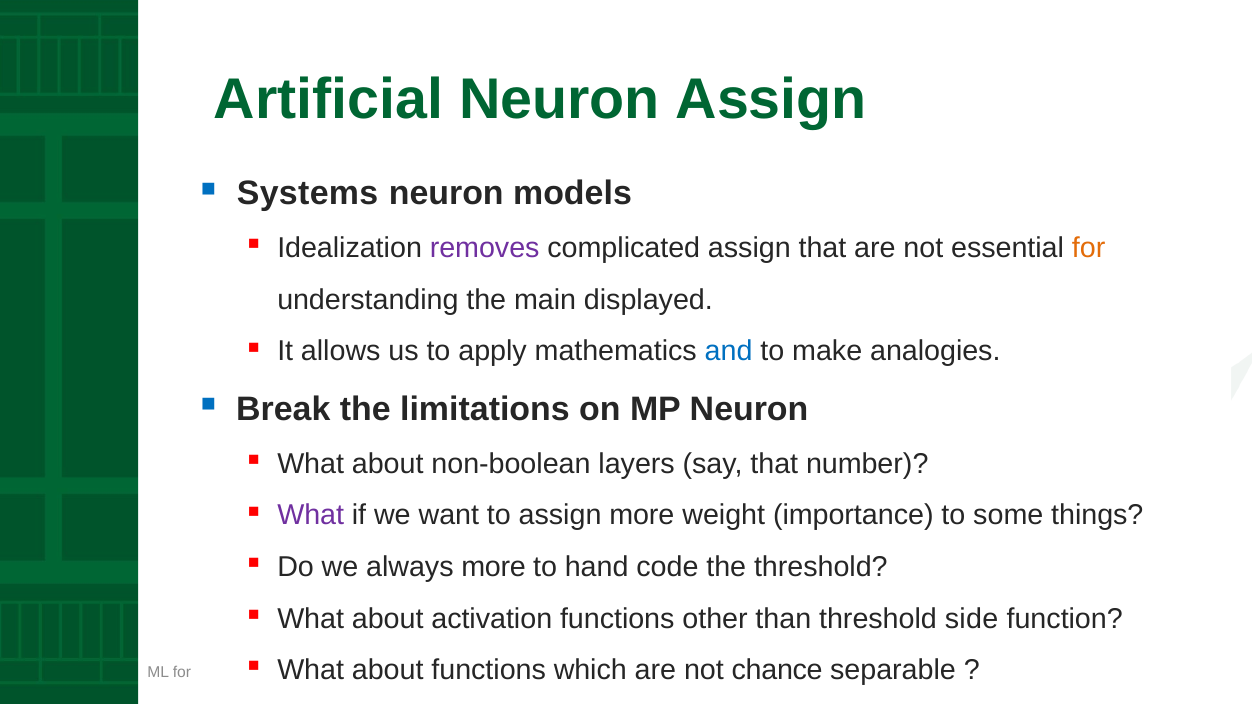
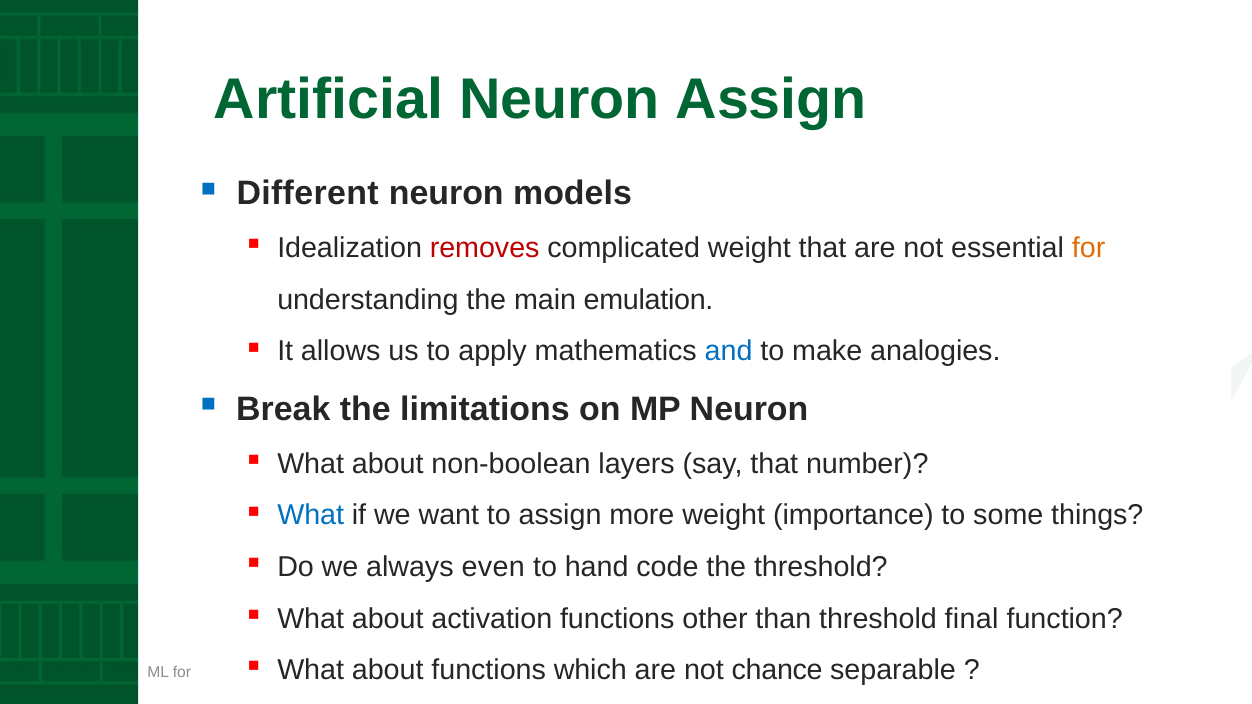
Systems: Systems -> Different (308, 194)
removes colour: purple -> red (485, 248)
complicated assign: assign -> weight (749, 248)
displayed: displayed -> emulation (649, 300)
What colour: purple -> blue (311, 516)
always more: more -> even (493, 567)
side: side -> final (972, 619)
